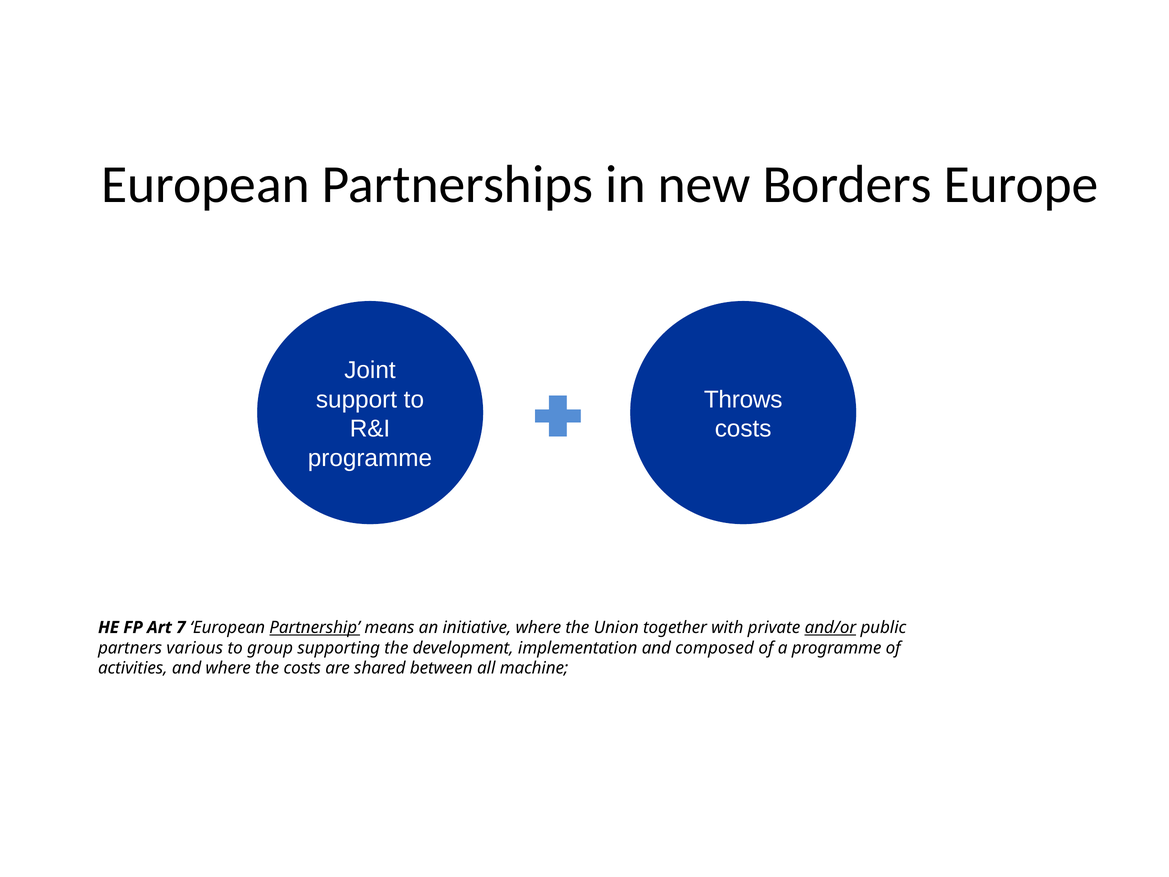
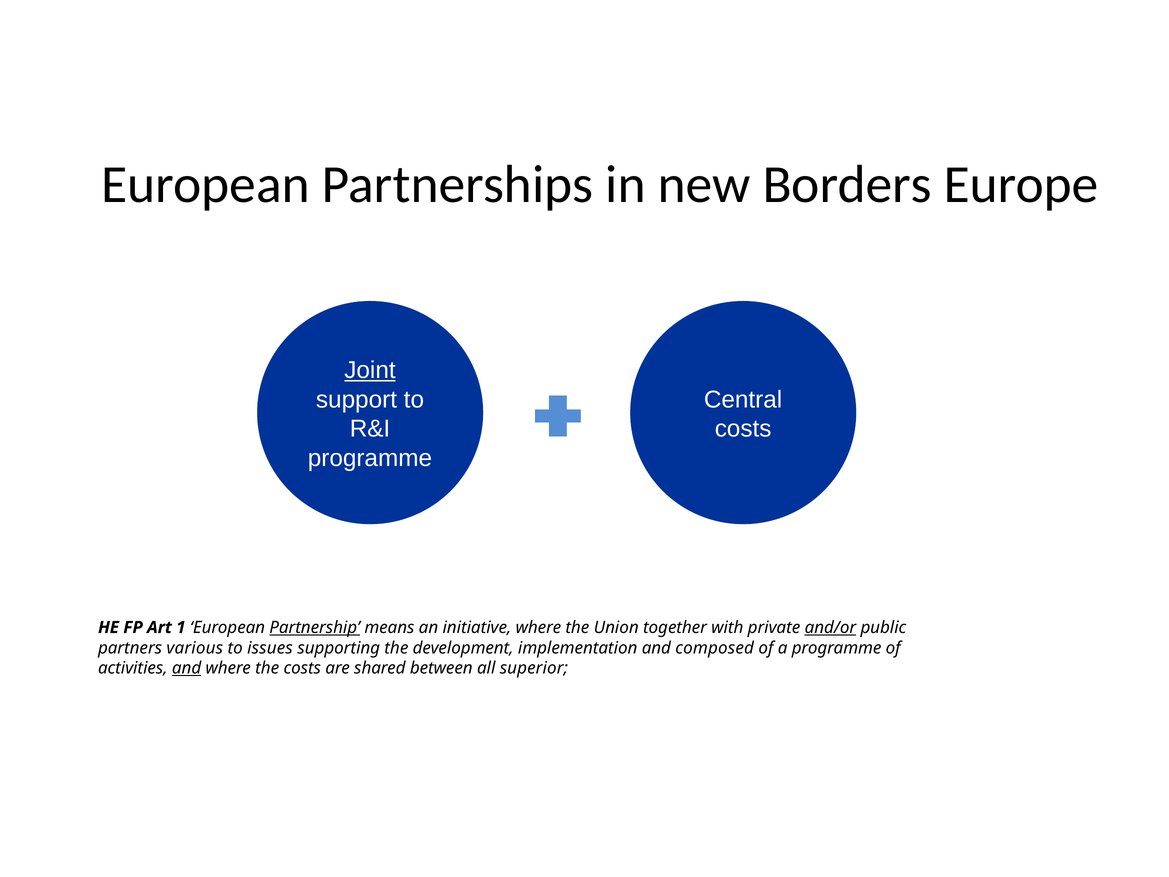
Joint underline: none -> present (370, 370)
Throws: Throws -> Central (743, 400)
7: 7 -> 1 (181, 627)
group: group -> issues (270, 648)
and underline: none -> present (187, 668)
machine: machine -> superior (534, 668)
